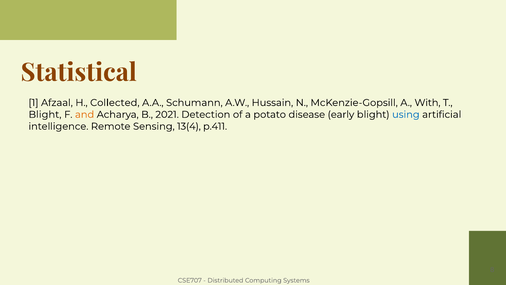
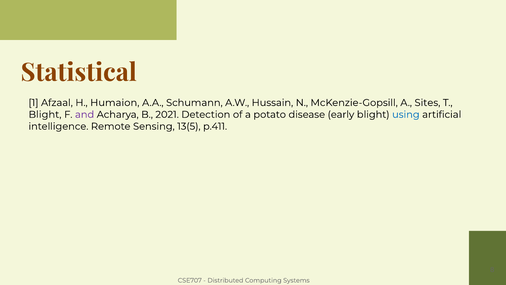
Collected: Collected -> Humaion (115, 103)
With: With -> Sites (427, 103)
and colour: orange -> purple (85, 114)
13(4: 13(4 -> 13(5 (189, 126)
